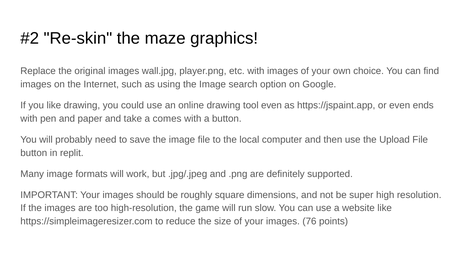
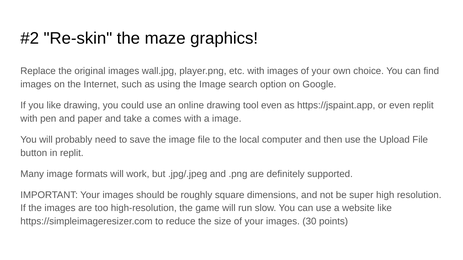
even ends: ends -> replit (423, 105)
a button: button -> image (227, 119)
76: 76 -> 30 (309, 222)
